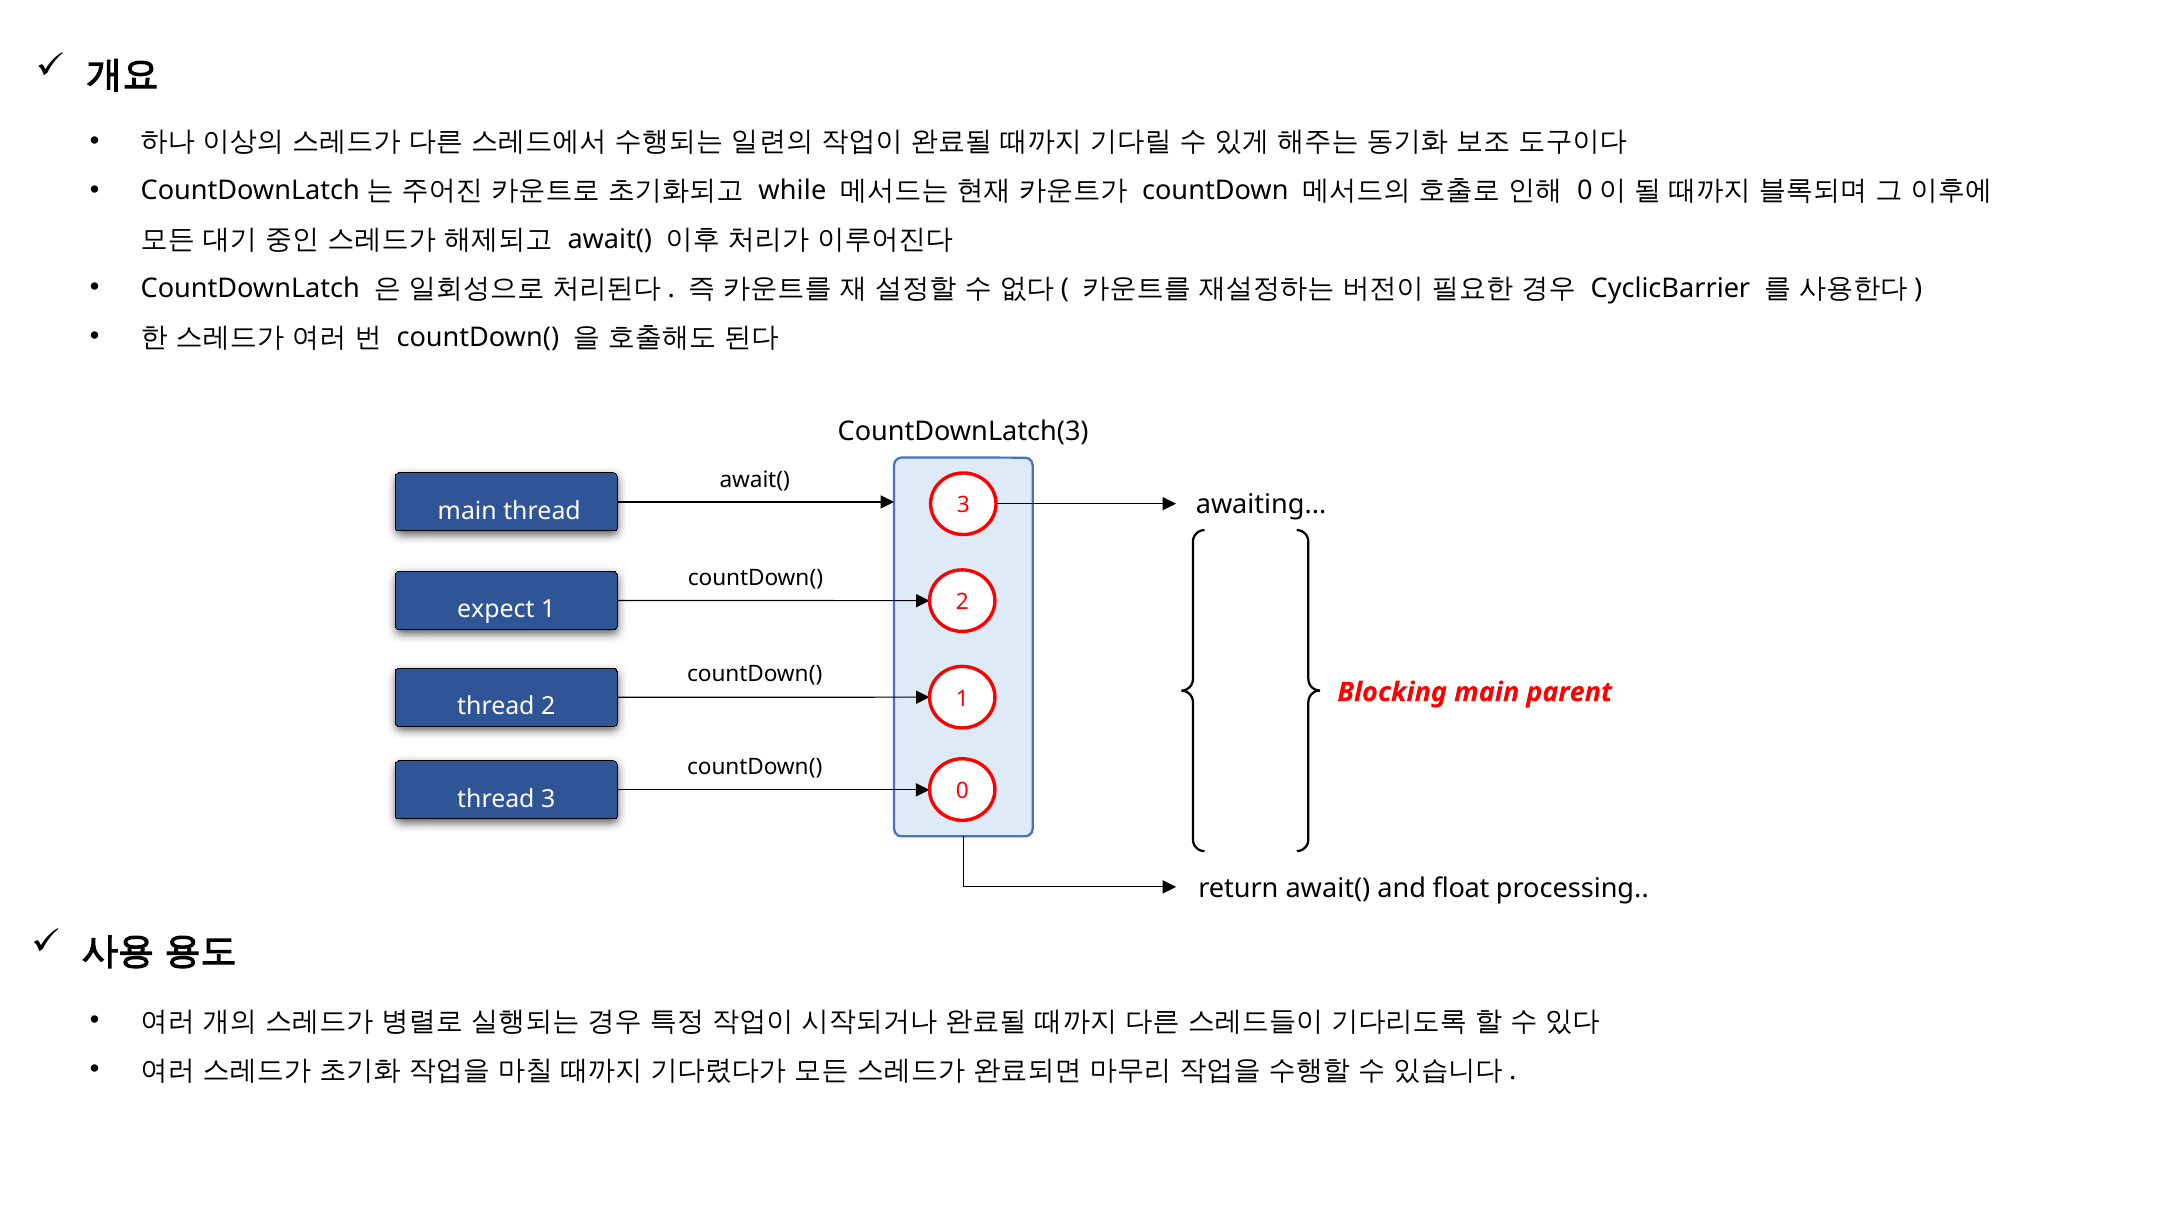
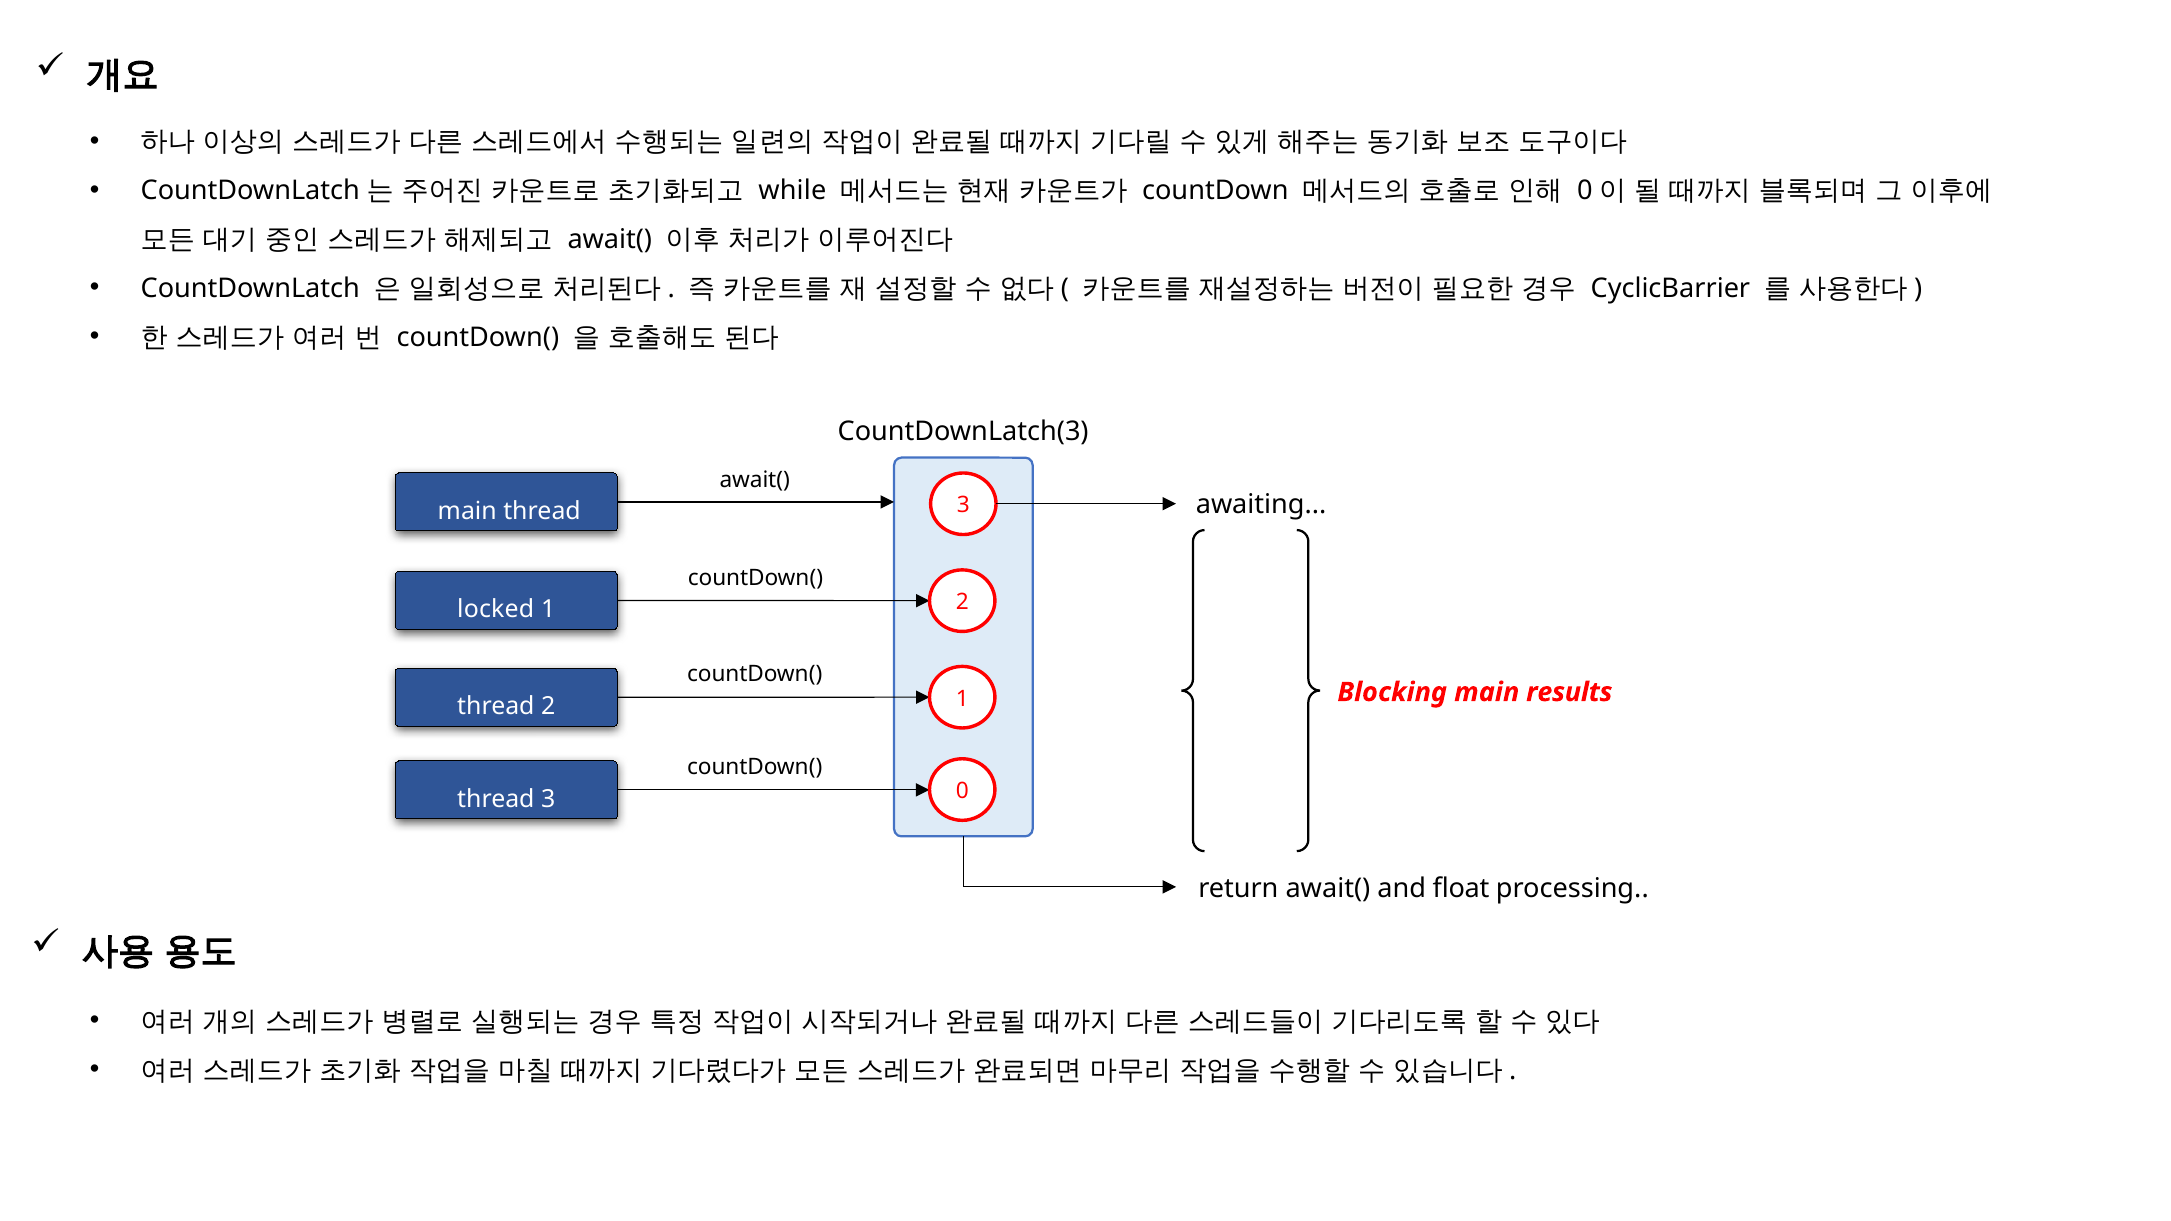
expect: expect -> locked (496, 610)
parent: parent -> results (1569, 692)
